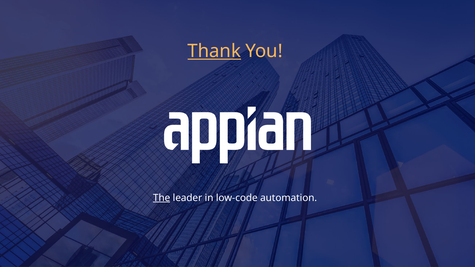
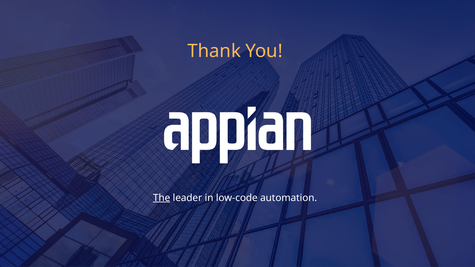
Thank underline: present -> none (214, 51)
